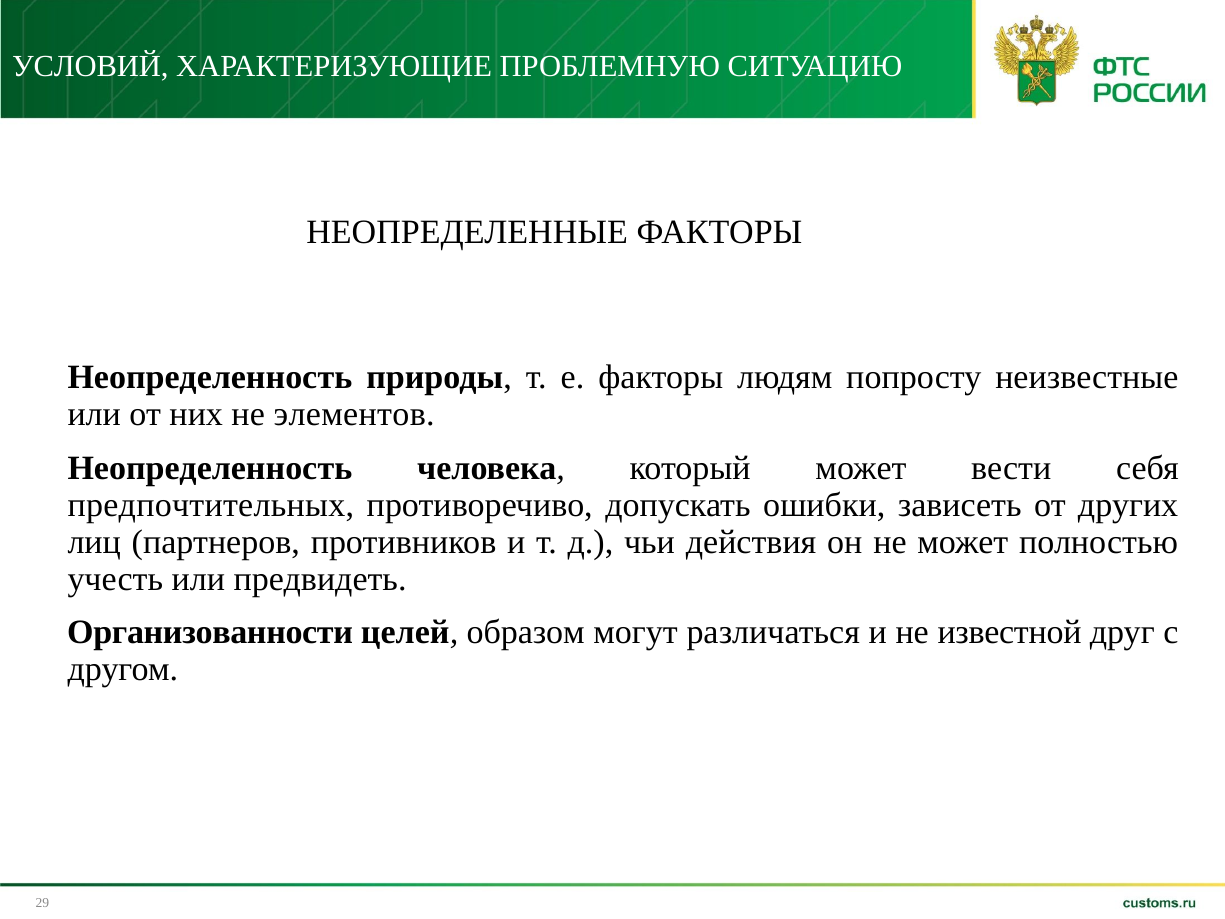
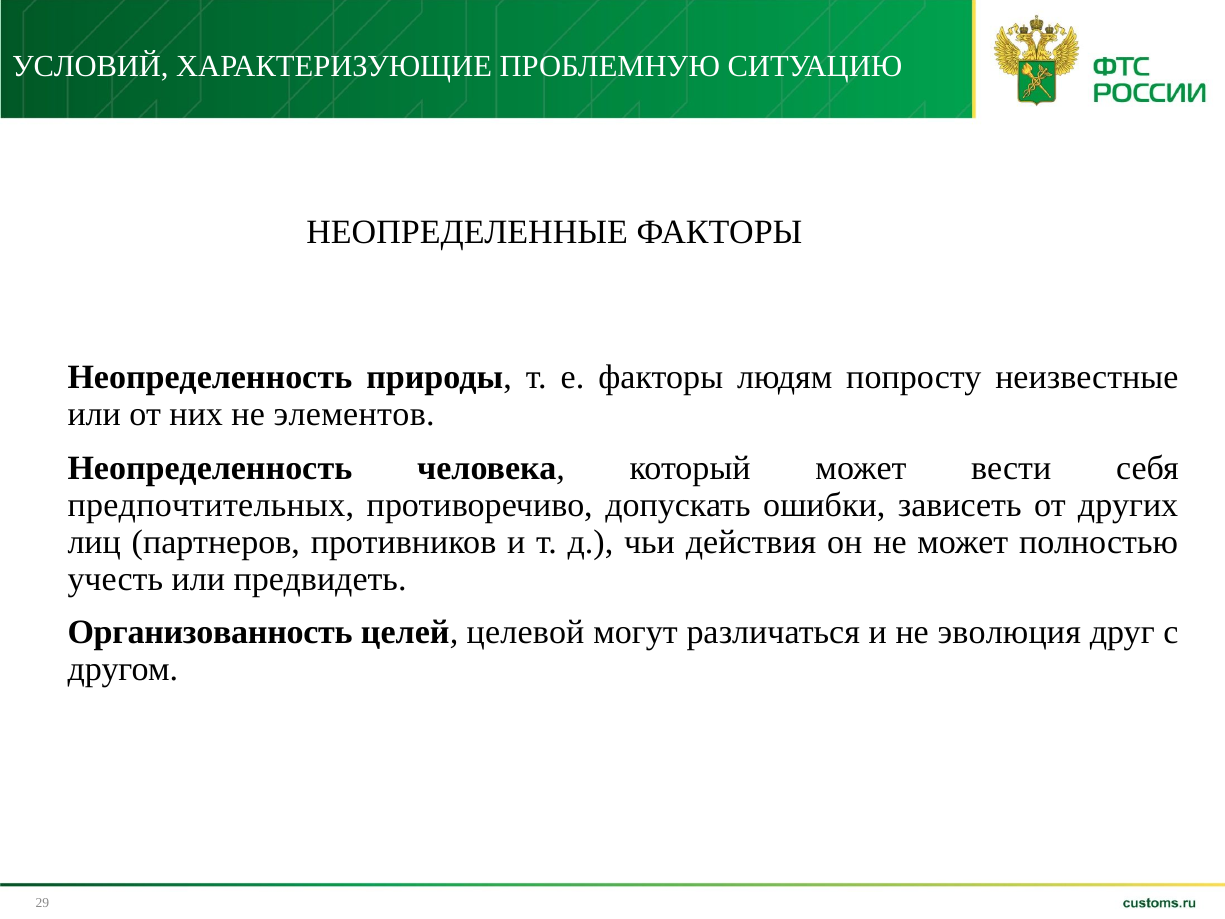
Организованности: Организованности -> Организованность (210, 632)
образом: образом -> целевой (526, 632)
известной: известной -> эволюция (1009, 632)
